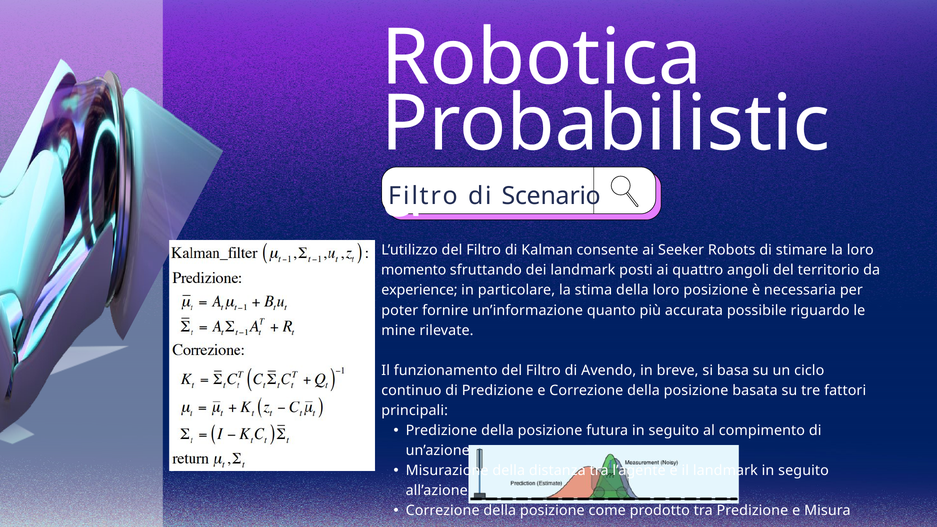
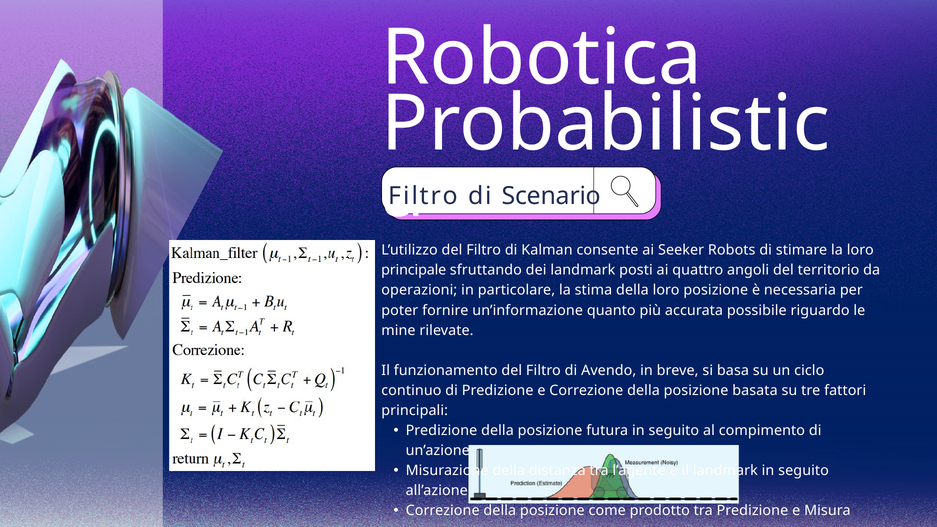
momento: momento -> principale (414, 270)
experience: experience -> operazioni (419, 290)
